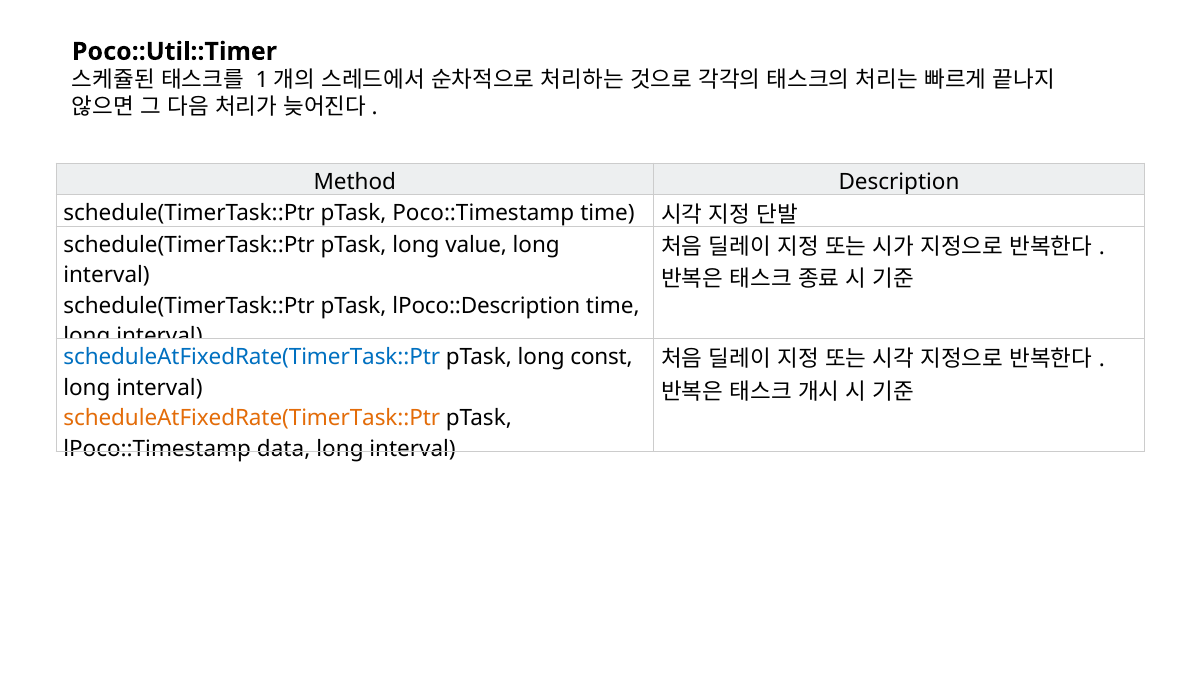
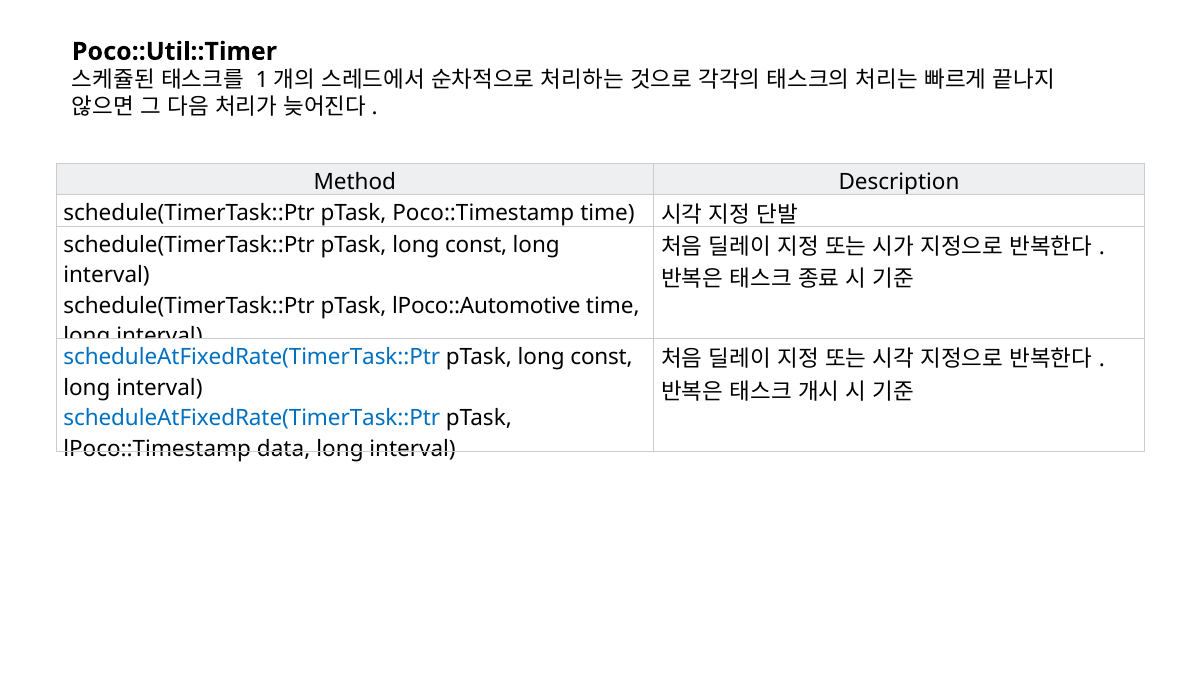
schedule(TimerTask::Ptr pTask long value: value -> const (476, 245)
lPoco::Description: lPoco::Description -> lPoco::Automotive (486, 306)
scheduleAtFixedRate(TimerTask::Ptr colour: orange -> blue (252, 418)
